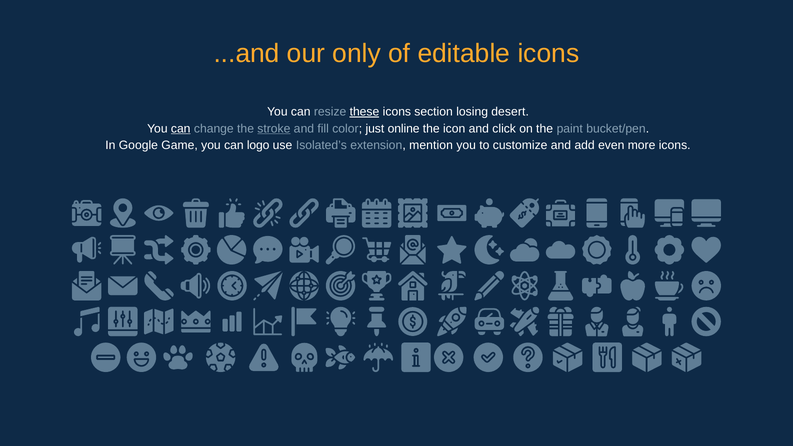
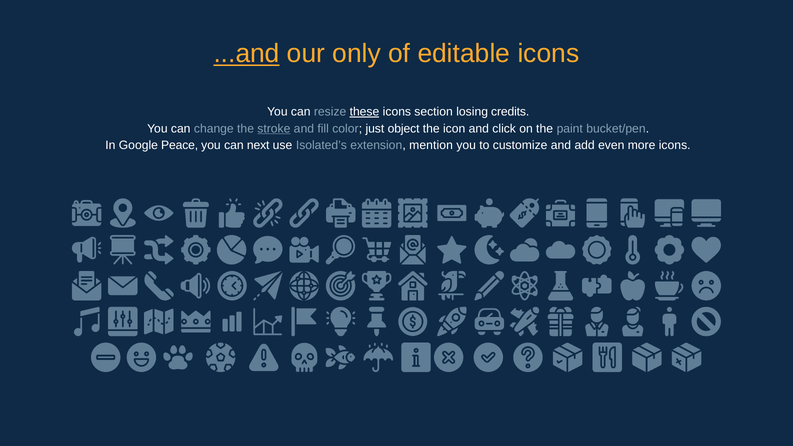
...and underline: none -> present (247, 54)
desert: desert -> credits (510, 112)
can underline: present -> none (181, 129)
online: online -> object (404, 129)
Game: Game -> Peace (180, 145)
logo: logo -> next (258, 145)
